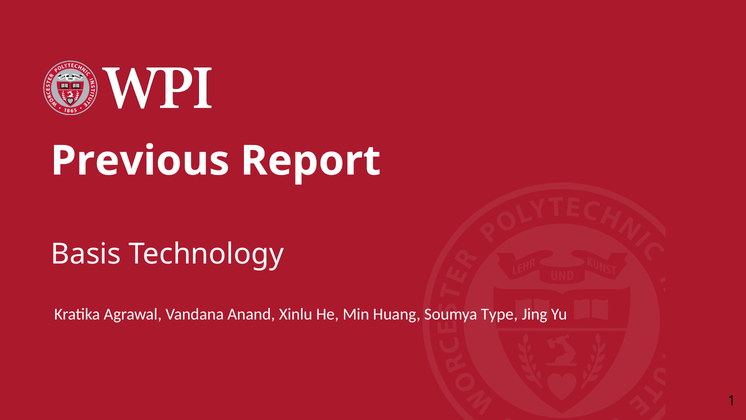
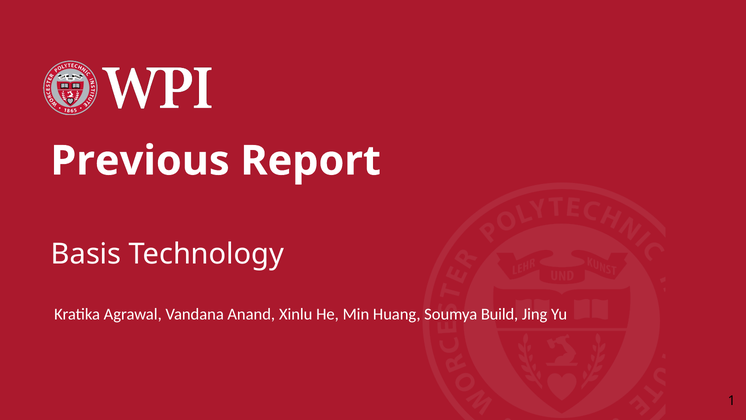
Type: Type -> Build (500, 314)
